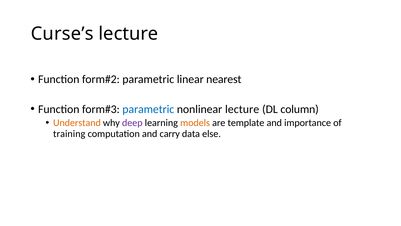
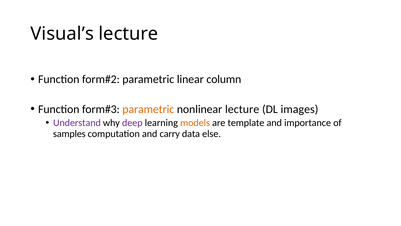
Curse’s: Curse’s -> Visual’s (62, 34)
nearest: nearest -> column (224, 79)
parametric colour: blue -> orange (148, 109)
column: column -> images (299, 109)
Understand colour: orange -> purple (77, 123)
training: training -> samples (69, 134)
